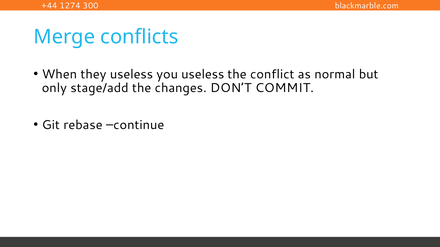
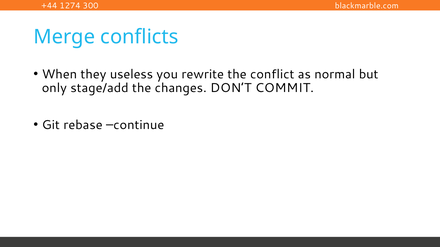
you useless: useless -> rewrite (203, 74)
